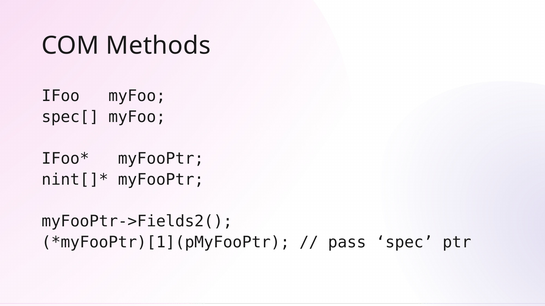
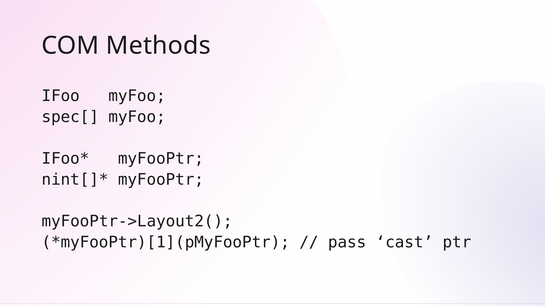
myFooPtr->Fields2(: myFooPtr->Fields2( -> myFooPtr->Layout2( (137, 222)
spec: spec -> cast (404, 243)
